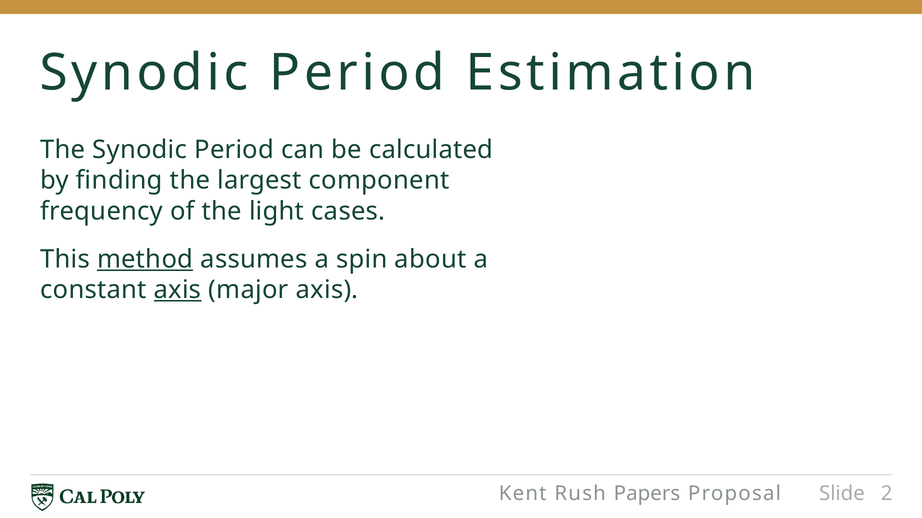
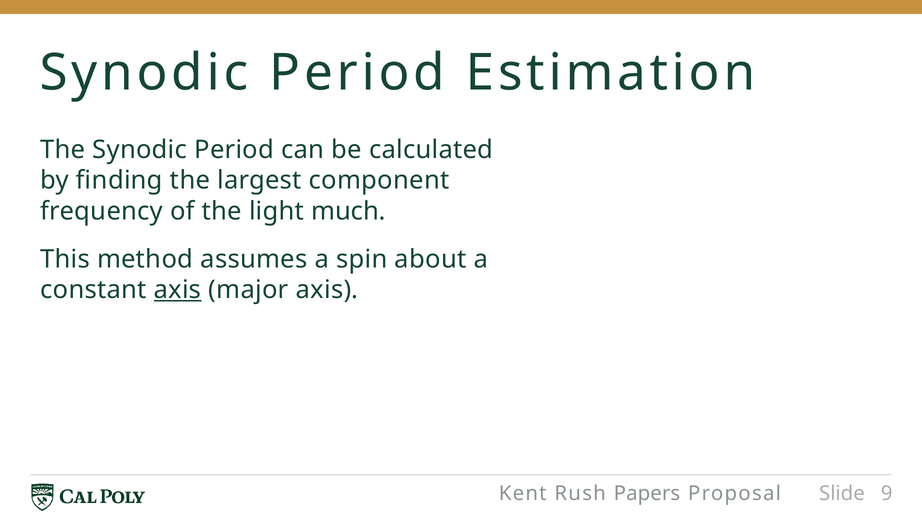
cases: cases -> much (349, 211)
method underline: present -> none (145, 259)
2: 2 -> 9 (887, 494)
